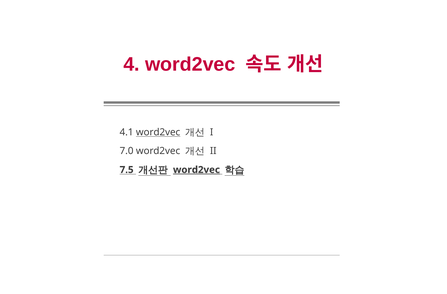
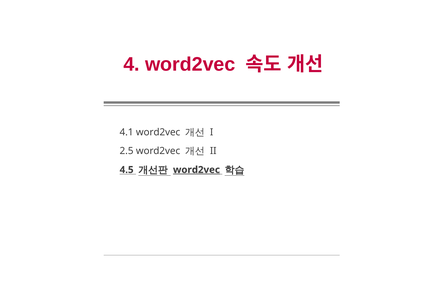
word2vec underline: present -> none (158, 132)
7.0: 7.0 -> 2.5 (127, 151)
7.5: 7.5 -> 4.5 (127, 170)
